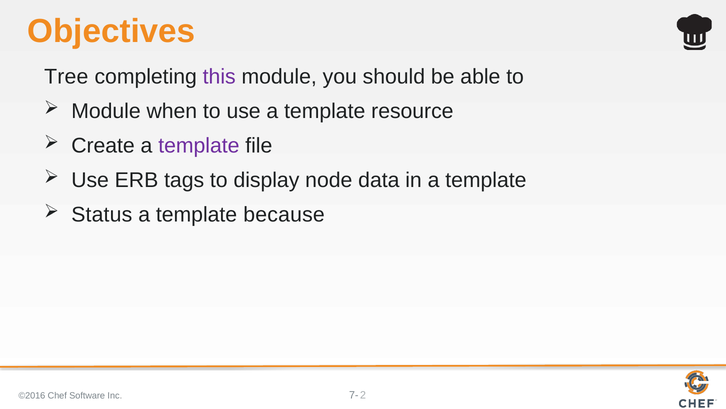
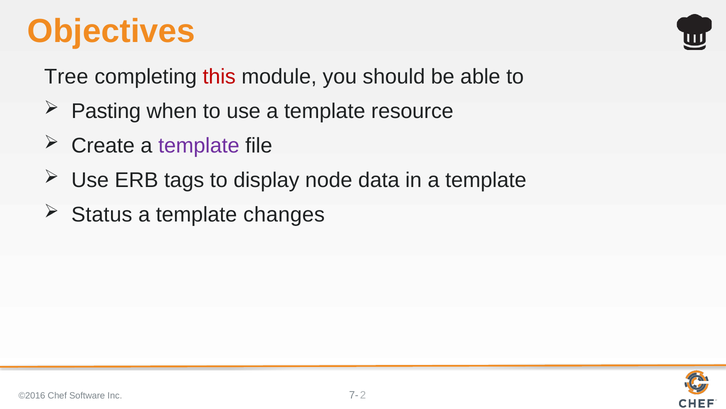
this colour: purple -> red (219, 77)
Module: Module -> Pasting (106, 111)
because: because -> changes (284, 215)
